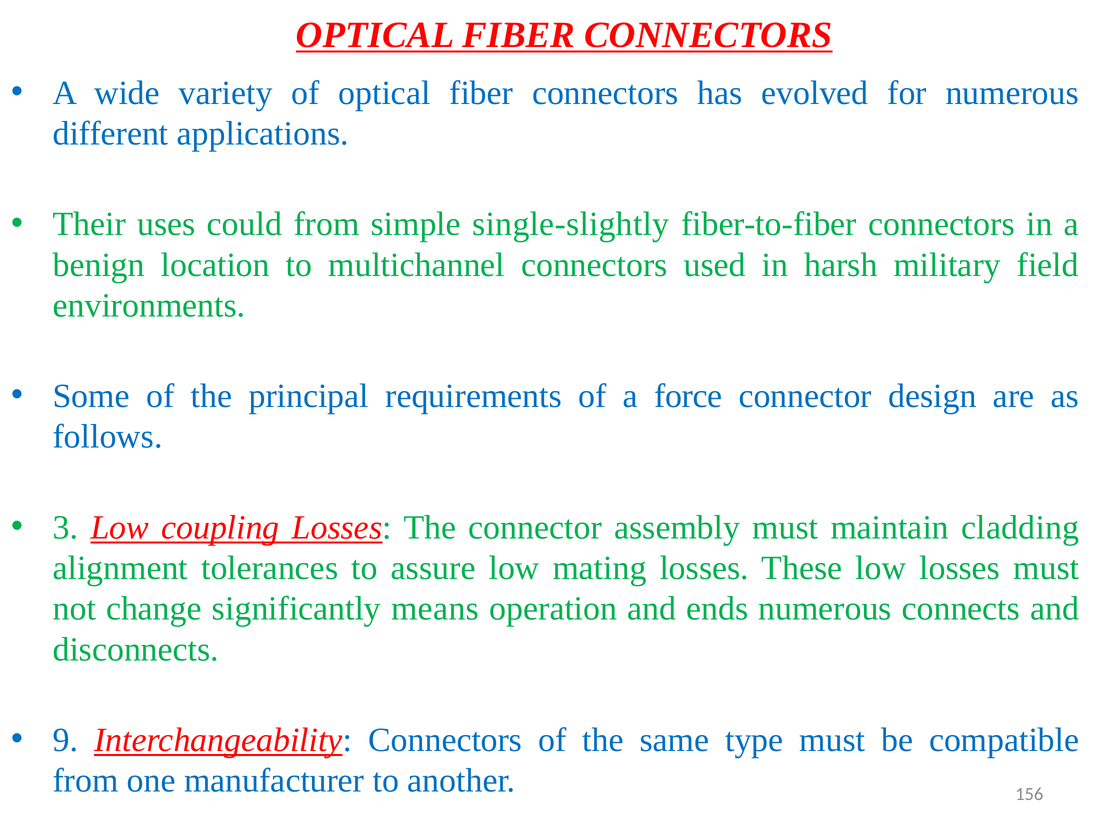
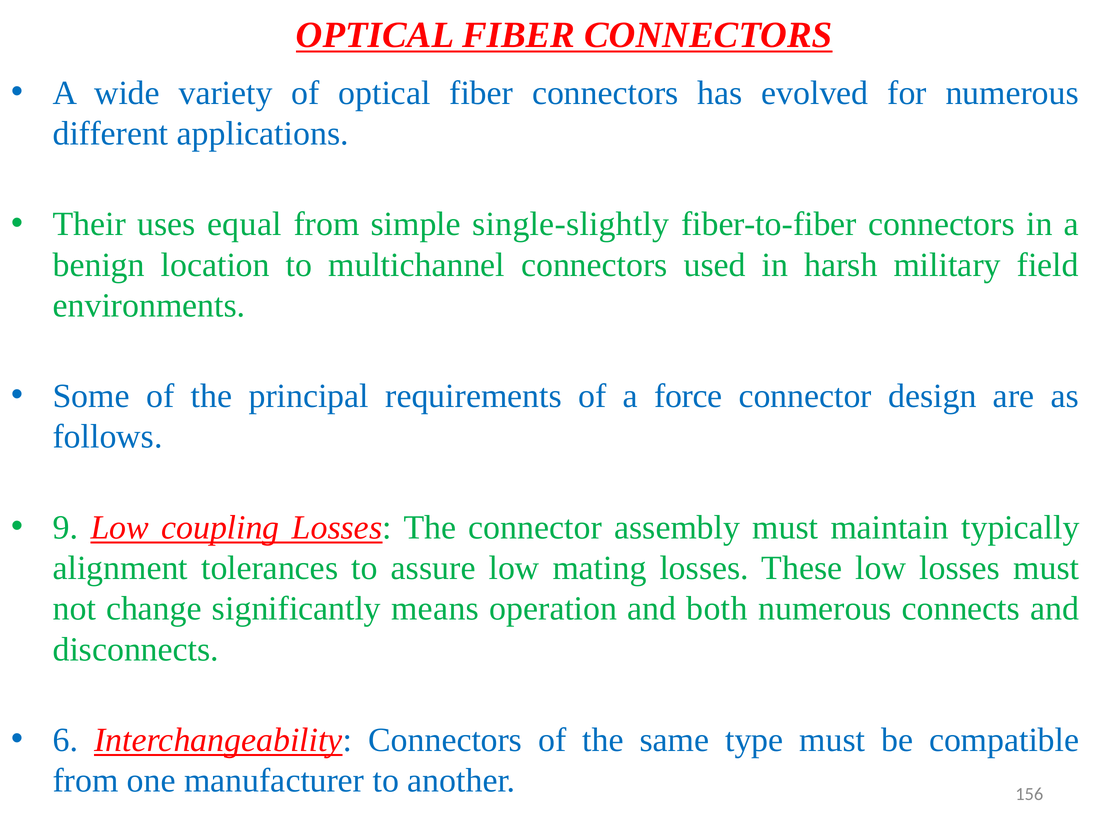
could: could -> equal (244, 224)
3: 3 -> 9 (65, 528)
cladding: cladding -> typically (1020, 528)
ends: ends -> both (717, 609)
9: 9 -> 6 (65, 740)
